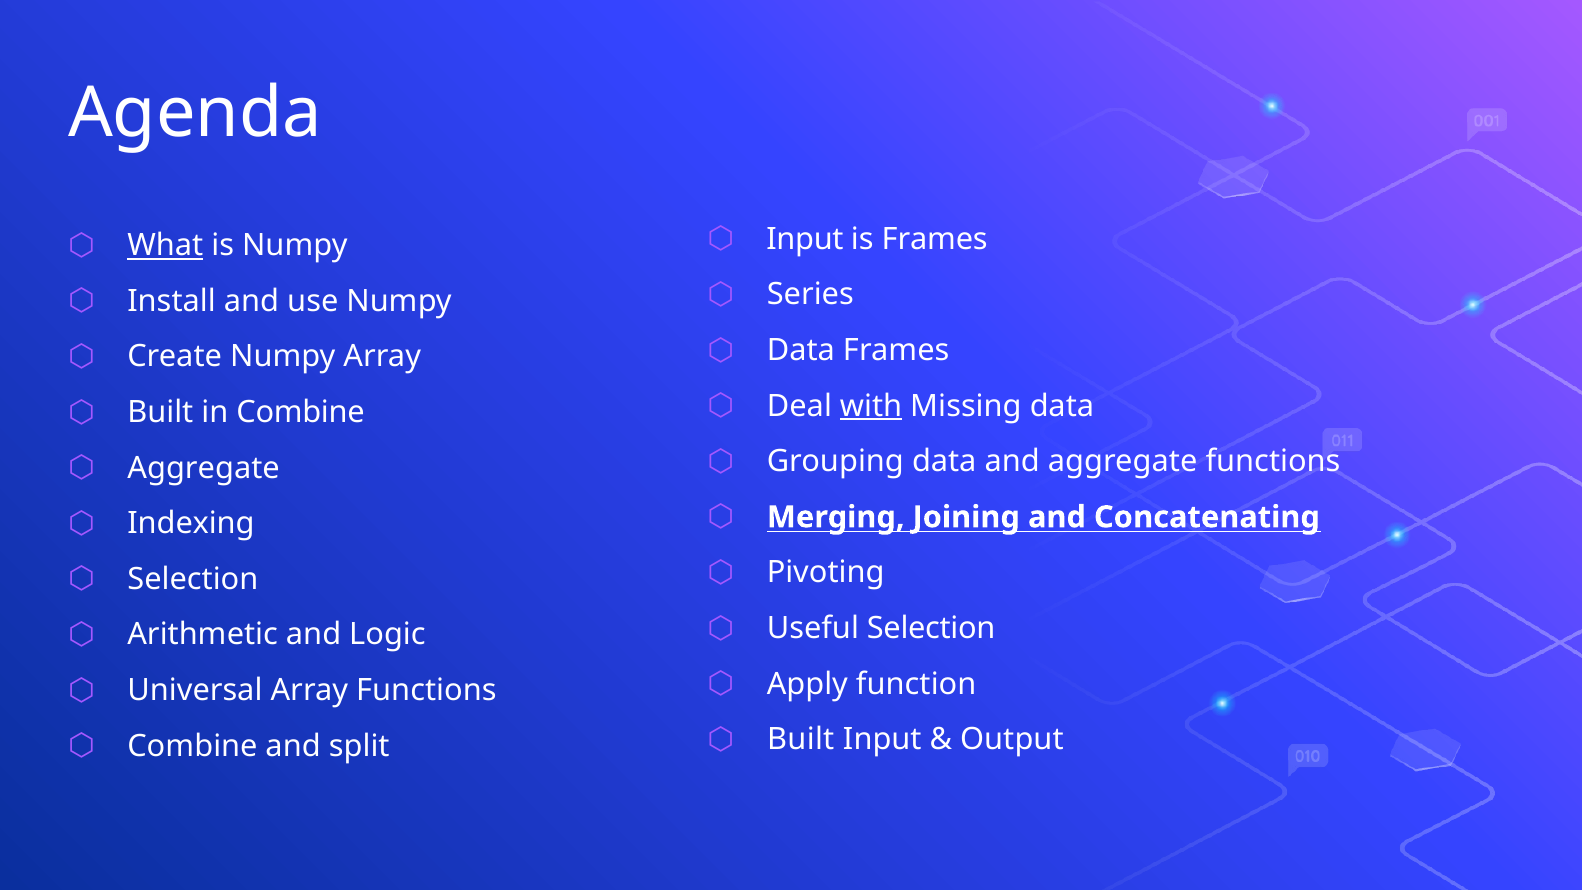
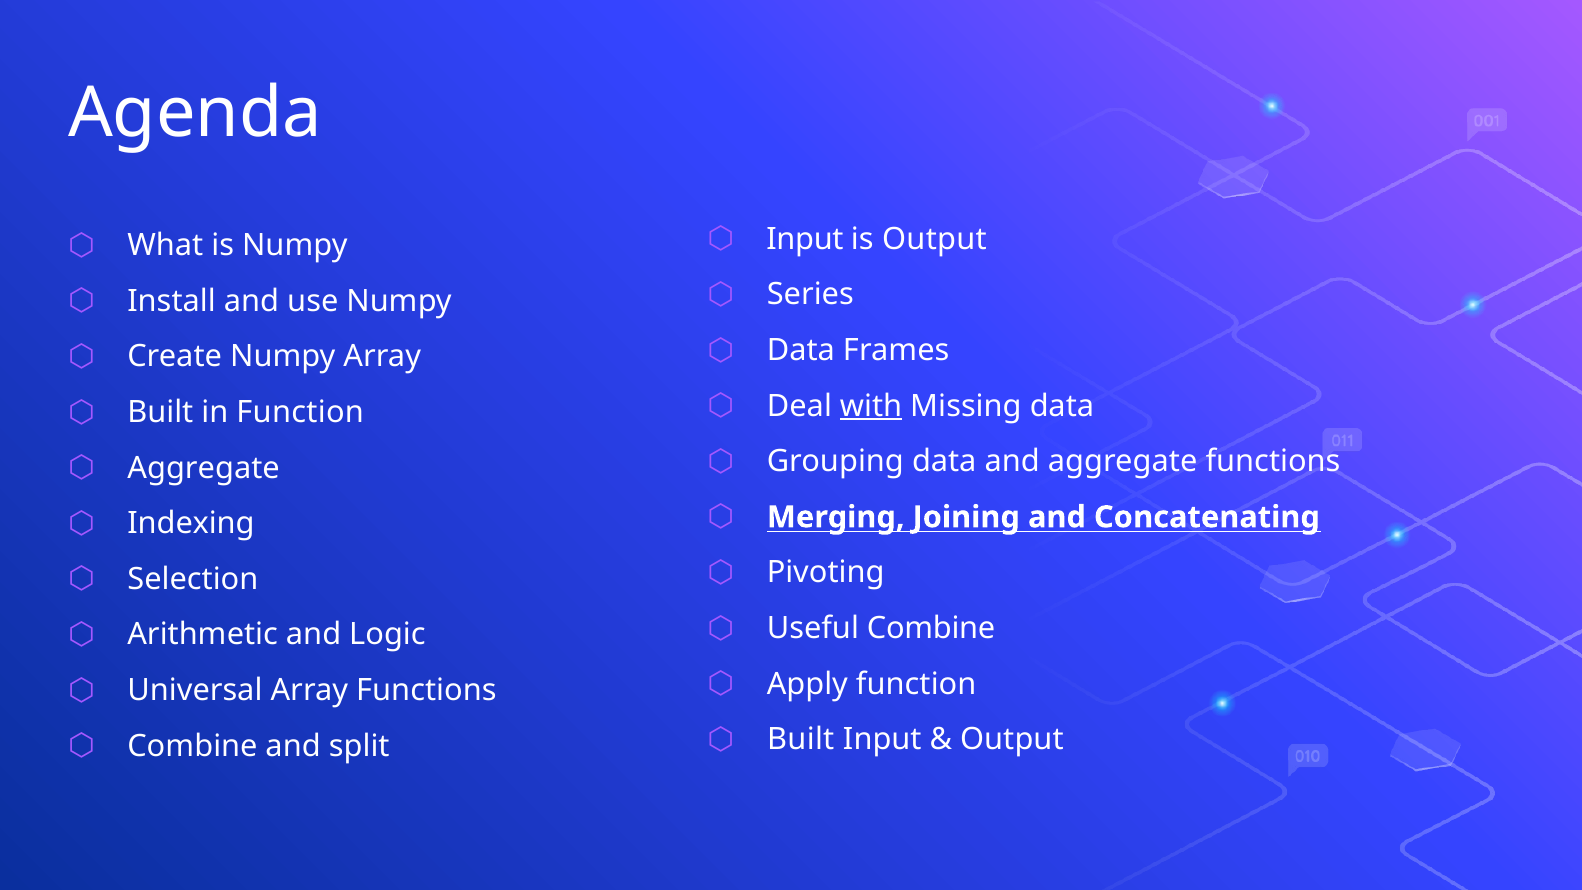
is Frames: Frames -> Output (934, 239)
What underline: present -> none (165, 245)
in Combine: Combine -> Function (300, 412)
Useful Selection: Selection -> Combine (931, 628)
